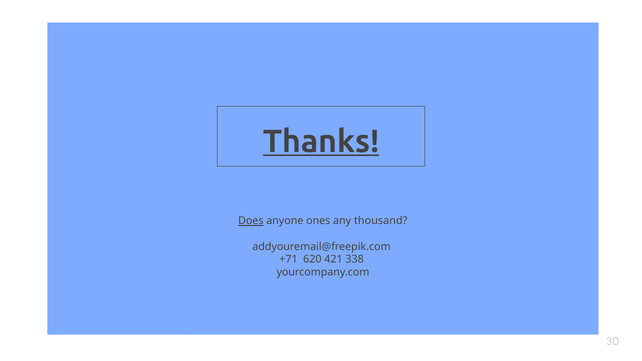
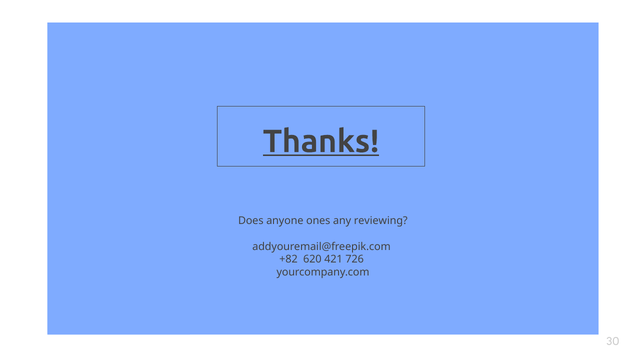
Does underline: present -> none (251, 221)
thousand: thousand -> reviewing (381, 221)
+71: +71 -> +82 (289, 259)
338: 338 -> 726 (355, 259)
